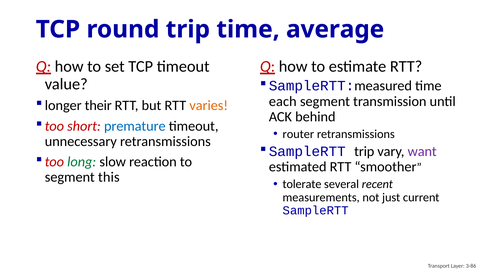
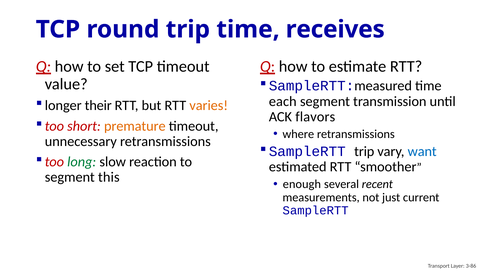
average: average -> receives (335, 29)
behind: behind -> flavors (315, 117)
premature colour: blue -> orange (135, 126)
router: router -> where (298, 134)
want colour: purple -> blue (422, 151)
tolerate: tolerate -> enough (302, 184)
